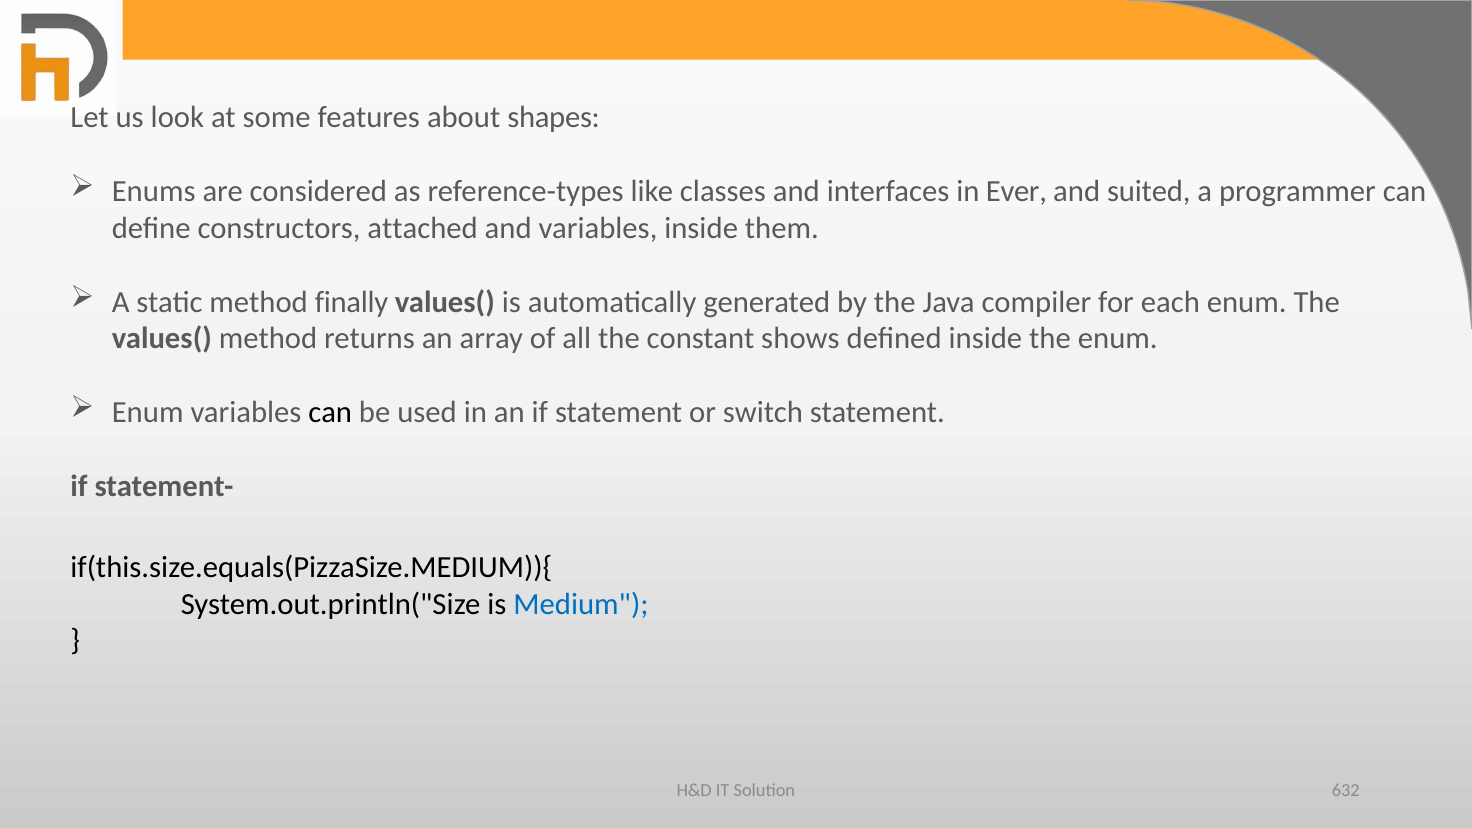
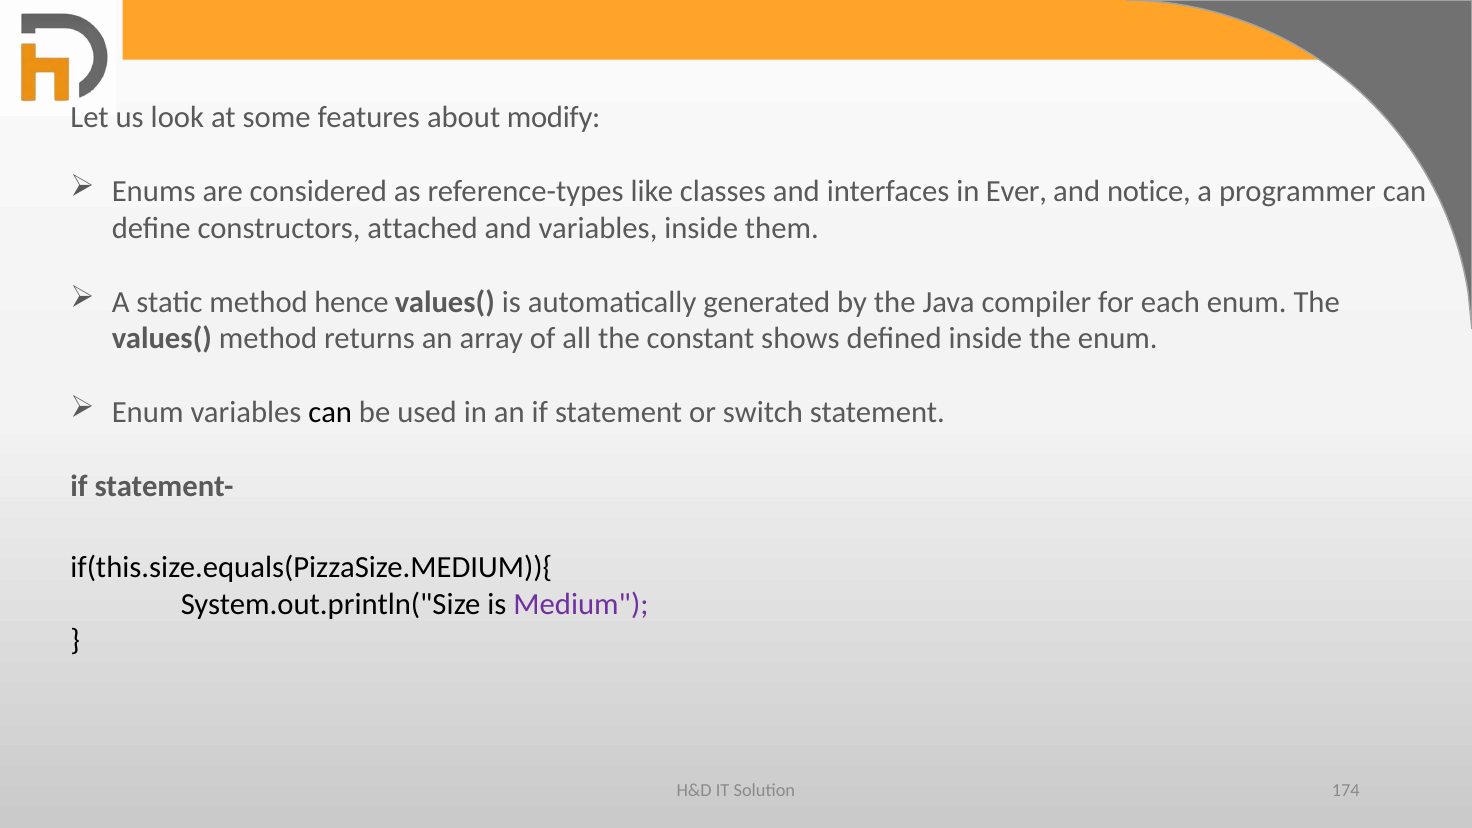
shapes: shapes -> modify (554, 118)
suited: suited -> notice (1149, 191)
finally: finally -> hence (352, 302)
Medium colour: blue -> purple (581, 604)
632: 632 -> 174 (1346, 791)
